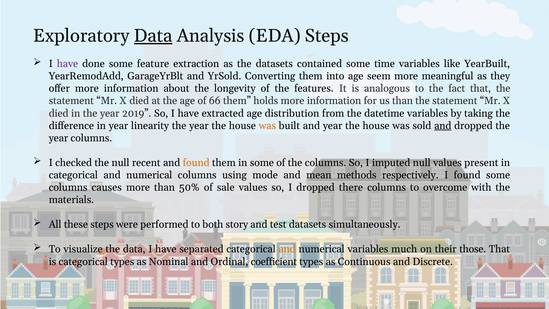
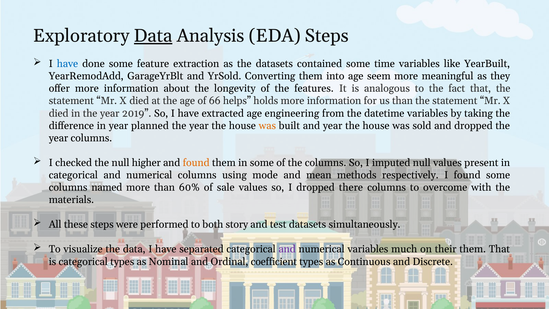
have colour: purple -> blue (67, 64)
66 them: them -> helps (237, 101)
distribution: distribution -> engineering (292, 113)
linearity: linearity -> planned (150, 126)
and underline: present -> none (443, 126)
recent: recent -> higher (146, 163)
causes: causes -> named (107, 187)
50%: 50% -> 60% (189, 187)
and colour: orange -> purple (287, 249)
their those: those -> them (473, 249)
